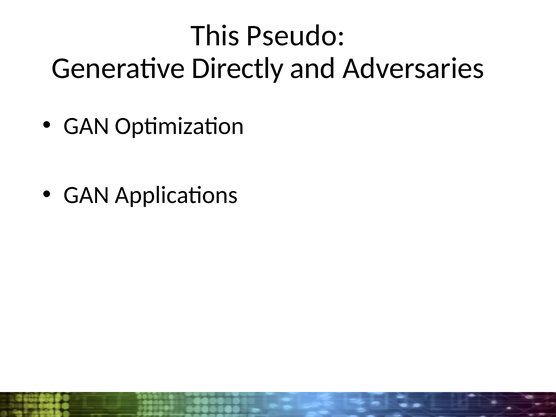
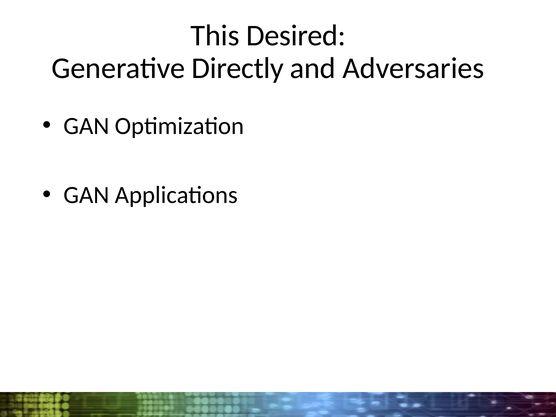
Pseudo: Pseudo -> Desired (296, 36)
